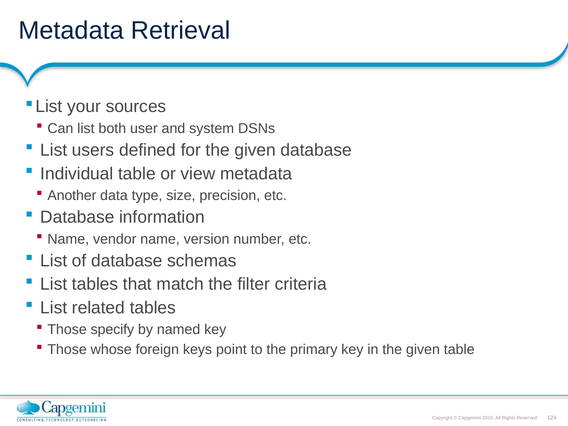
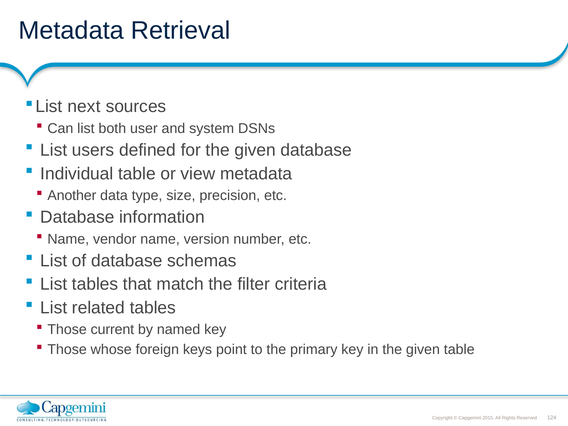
your: your -> next (84, 107)
specify: specify -> current (112, 330)
